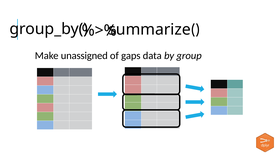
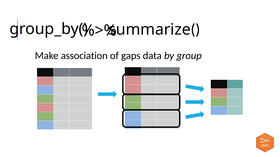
unassigned: unassigned -> association (84, 56)
